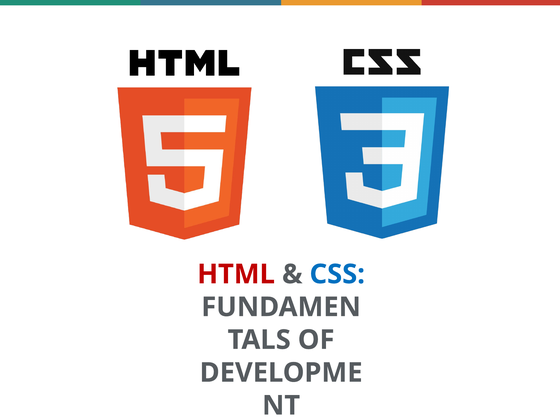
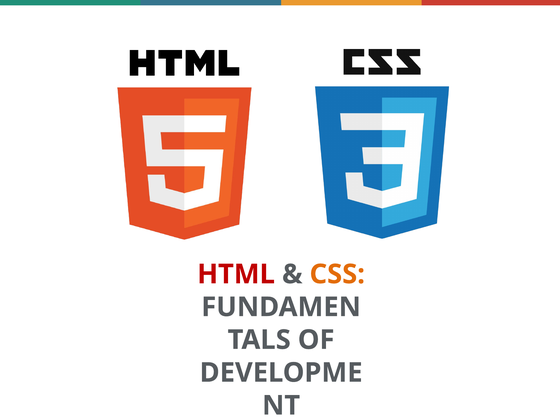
CSS colour: blue -> orange (337, 274)
